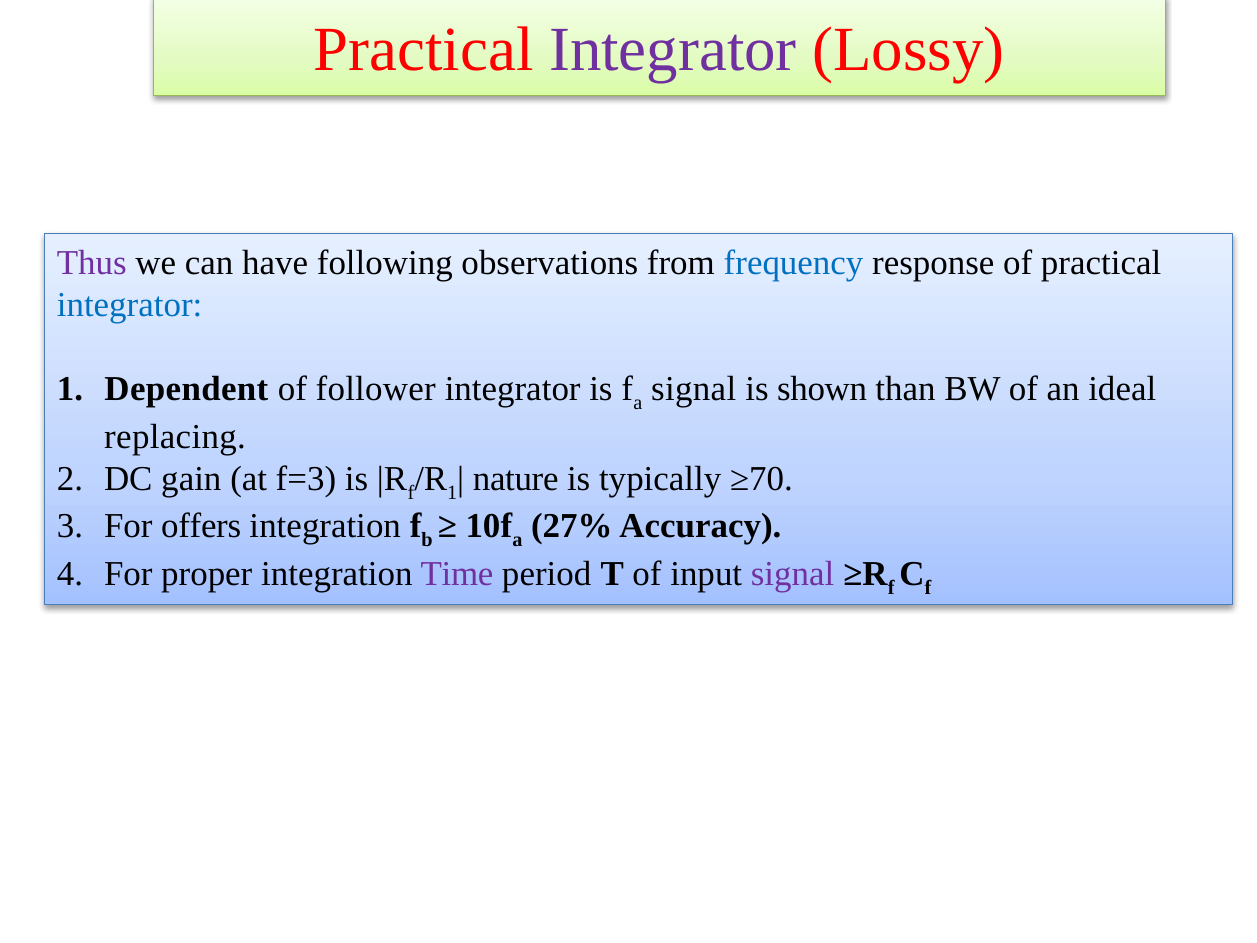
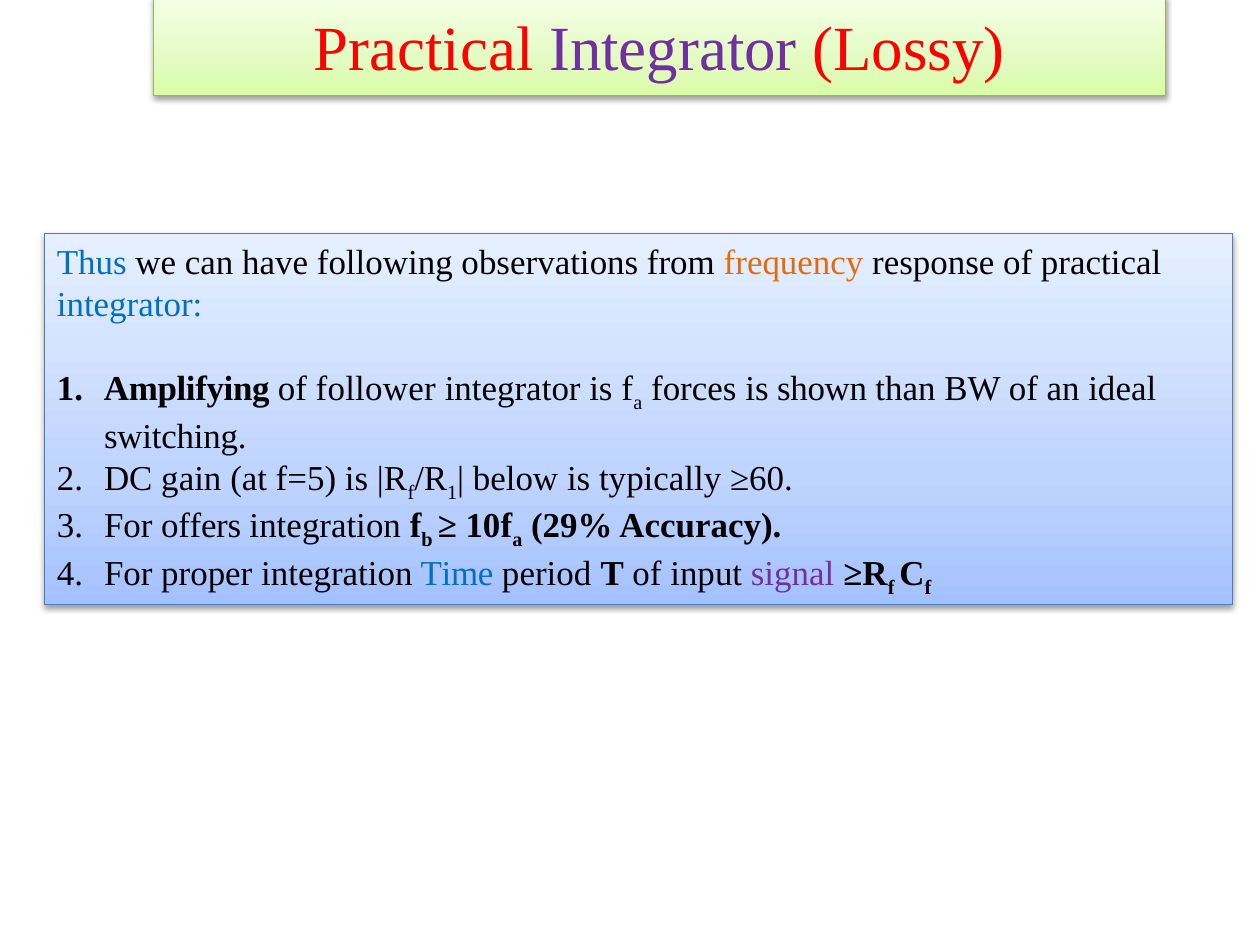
Thus colour: purple -> blue (92, 263)
frequency colour: blue -> orange (794, 263)
Dependent: Dependent -> Amplifying (187, 389)
signal: signal -> forces (694, 389)
replacing: replacing -> switching (175, 437)
f=3: f=3 -> f=5 (306, 479)
nature: nature -> below (516, 479)
≥70: ≥70 -> ≥60 (761, 479)
27%: 27% -> 29% (572, 526)
Time colour: purple -> blue (457, 574)
